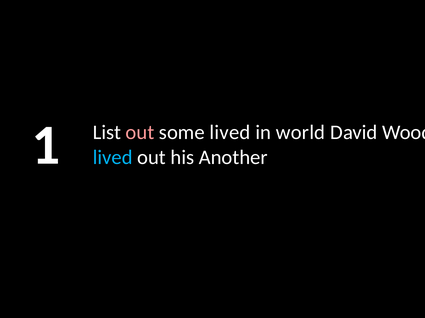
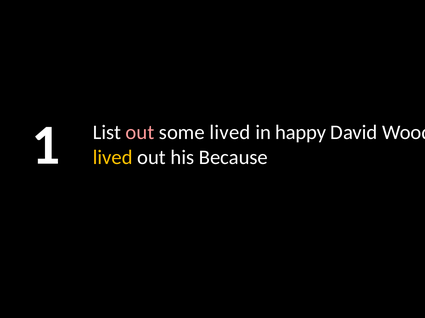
world: world -> happy (301, 133)
lived colour: light blue -> yellow (113, 158)
Another: Another -> Because (233, 158)
